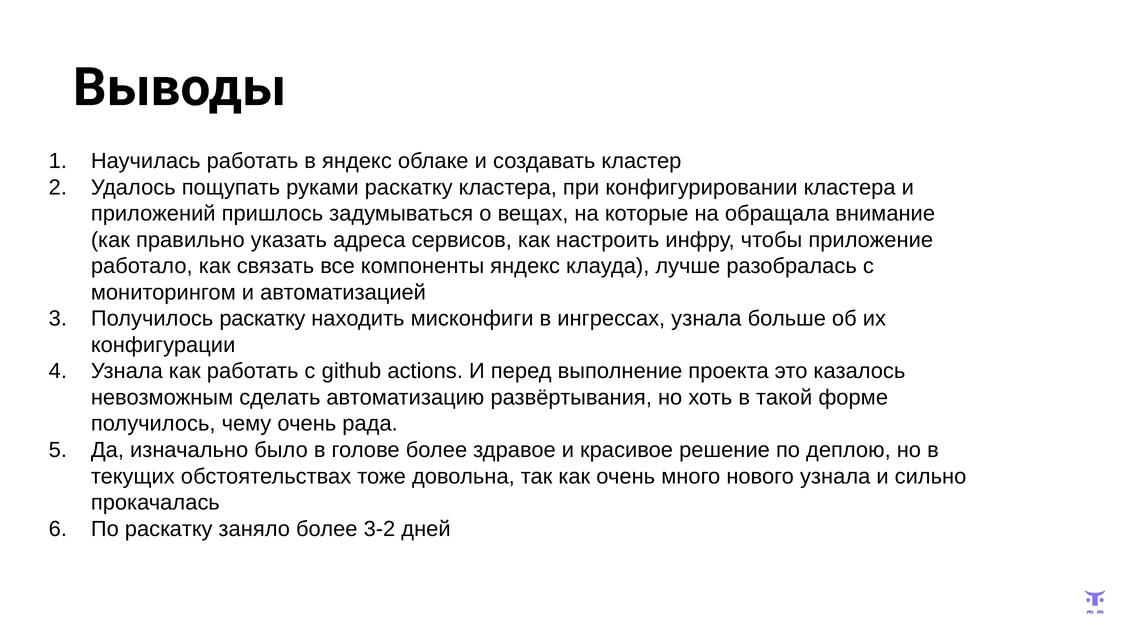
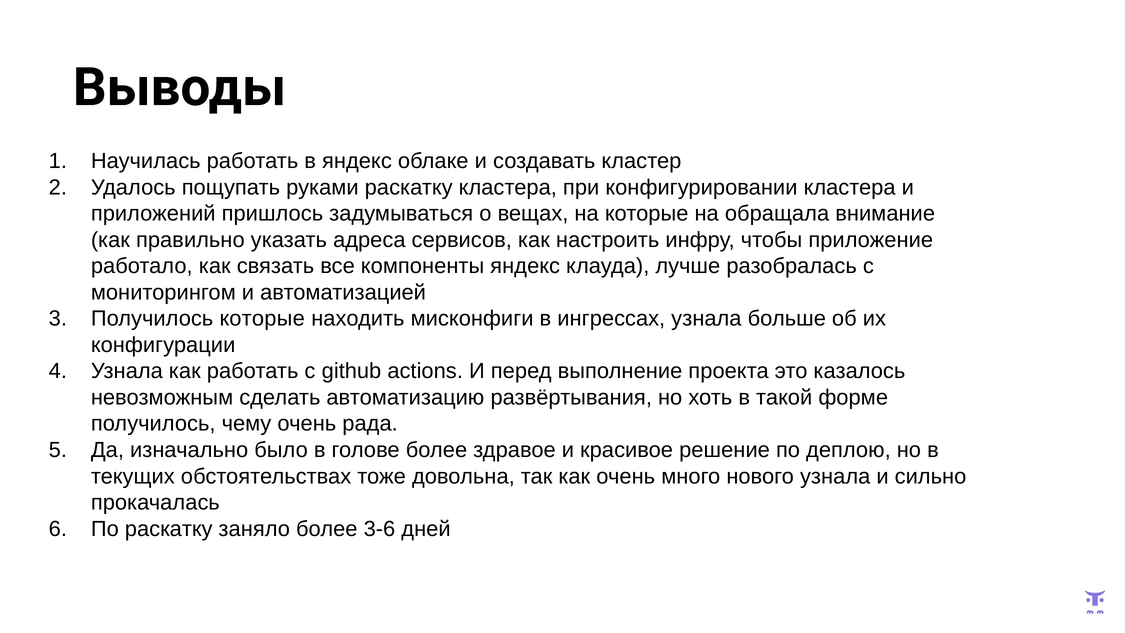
Получилось раскатку: раскатку -> которые (262, 319)
3-2: 3-2 -> 3-6 (379, 529)
